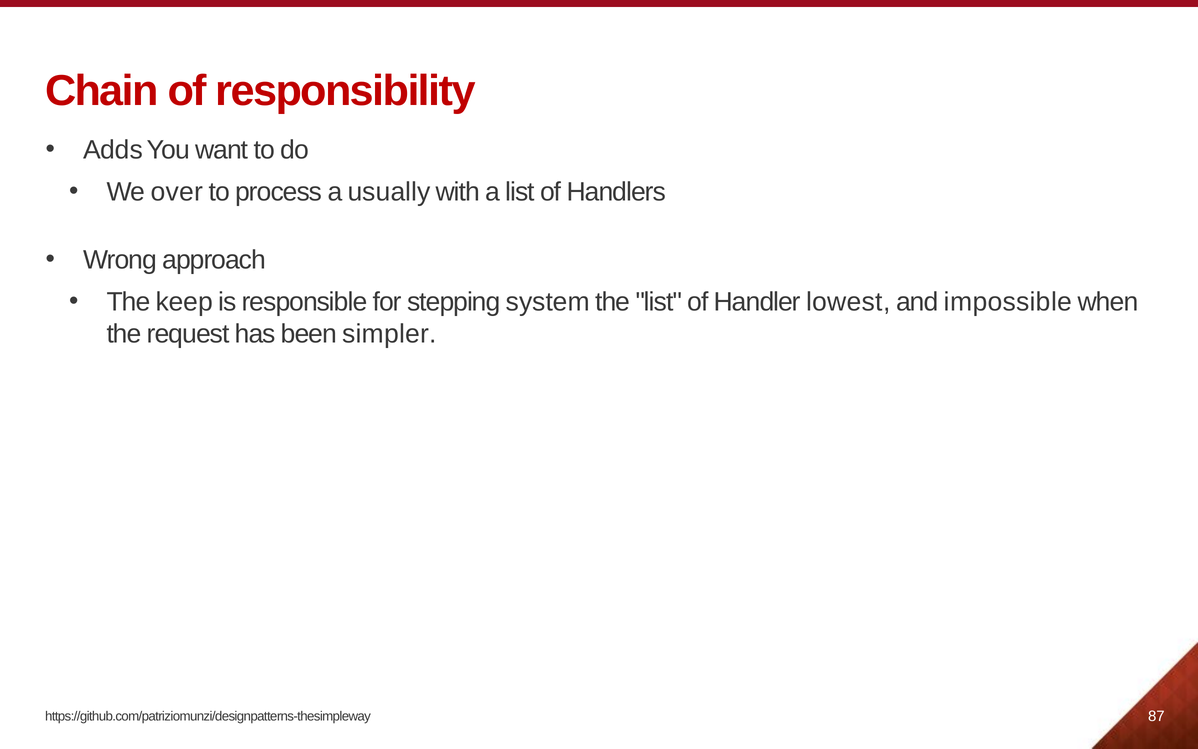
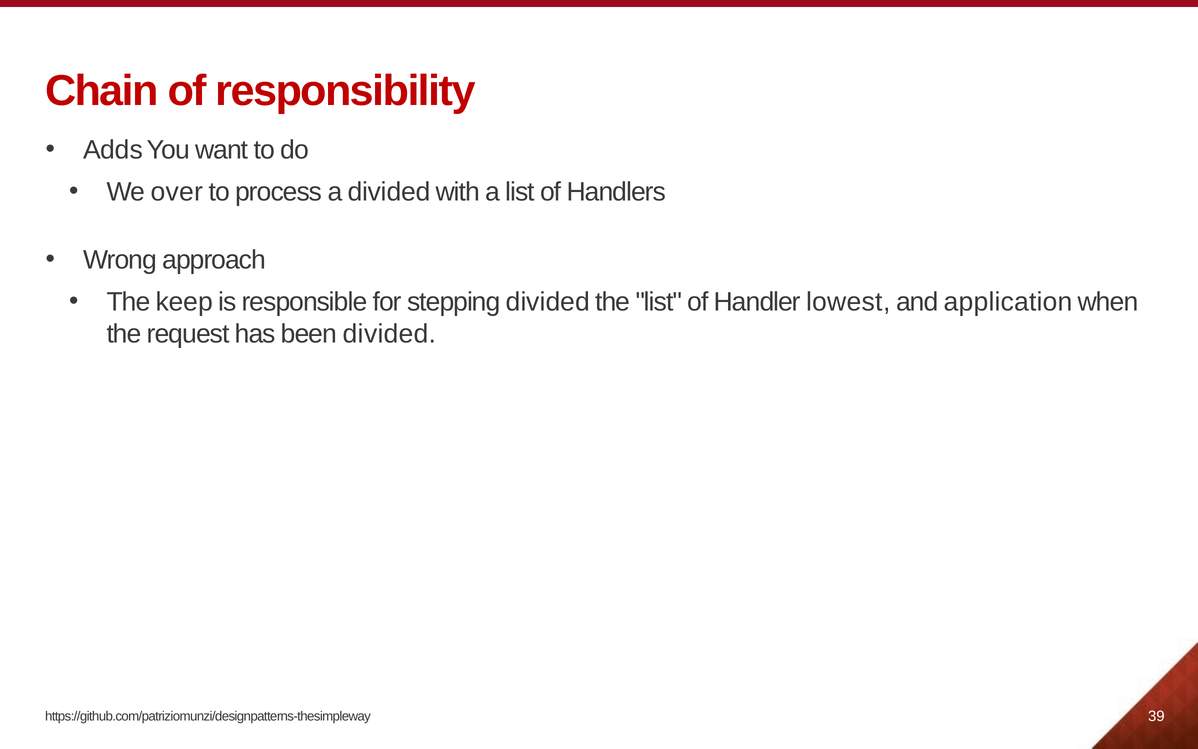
a usually: usually -> divided (389, 192)
stepping system: system -> divided (548, 302)
impossible: impossible -> application (1008, 302)
been simpler: simpler -> divided (390, 334)
87: 87 -> 39 (1156, 716)
